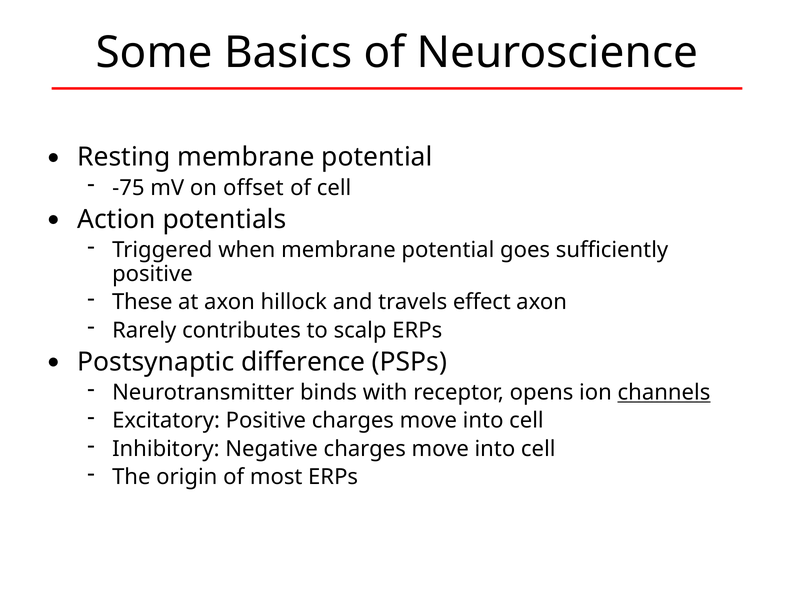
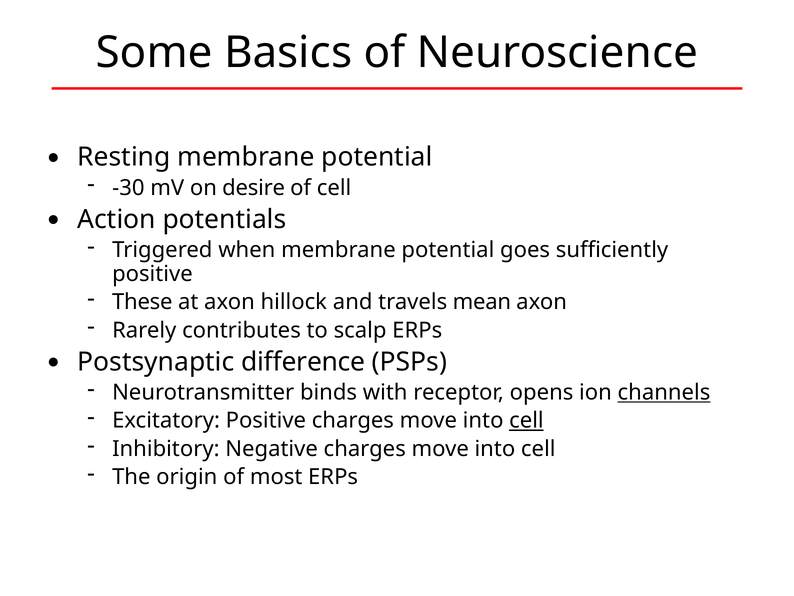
-75: -75 -> -30 (128, 188)
offset: offset -> desire (254, 188)
effect: effect -> mean (482, 302)
cell underline: none -> present (526, 420)
